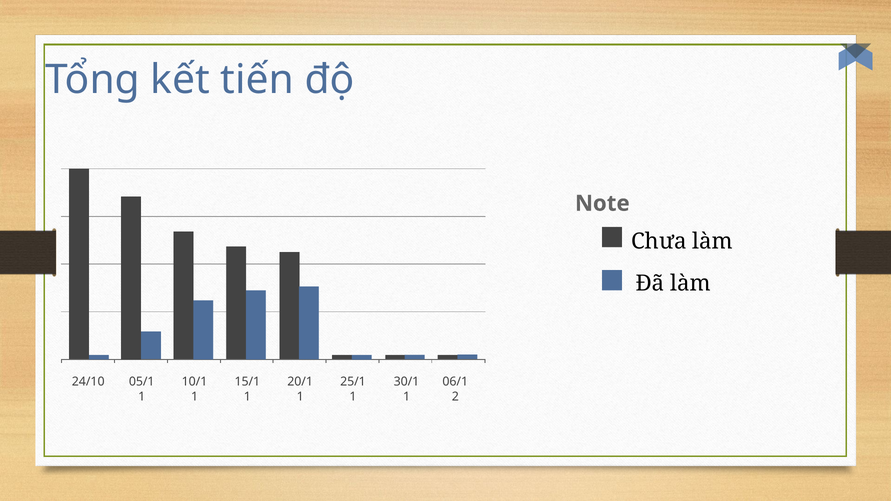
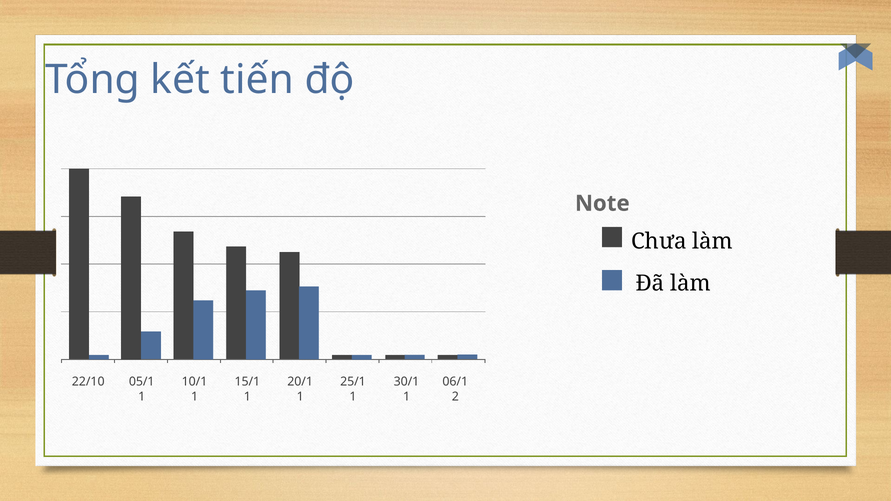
24/10: 24/10 -> 22/10 (88, 382)
